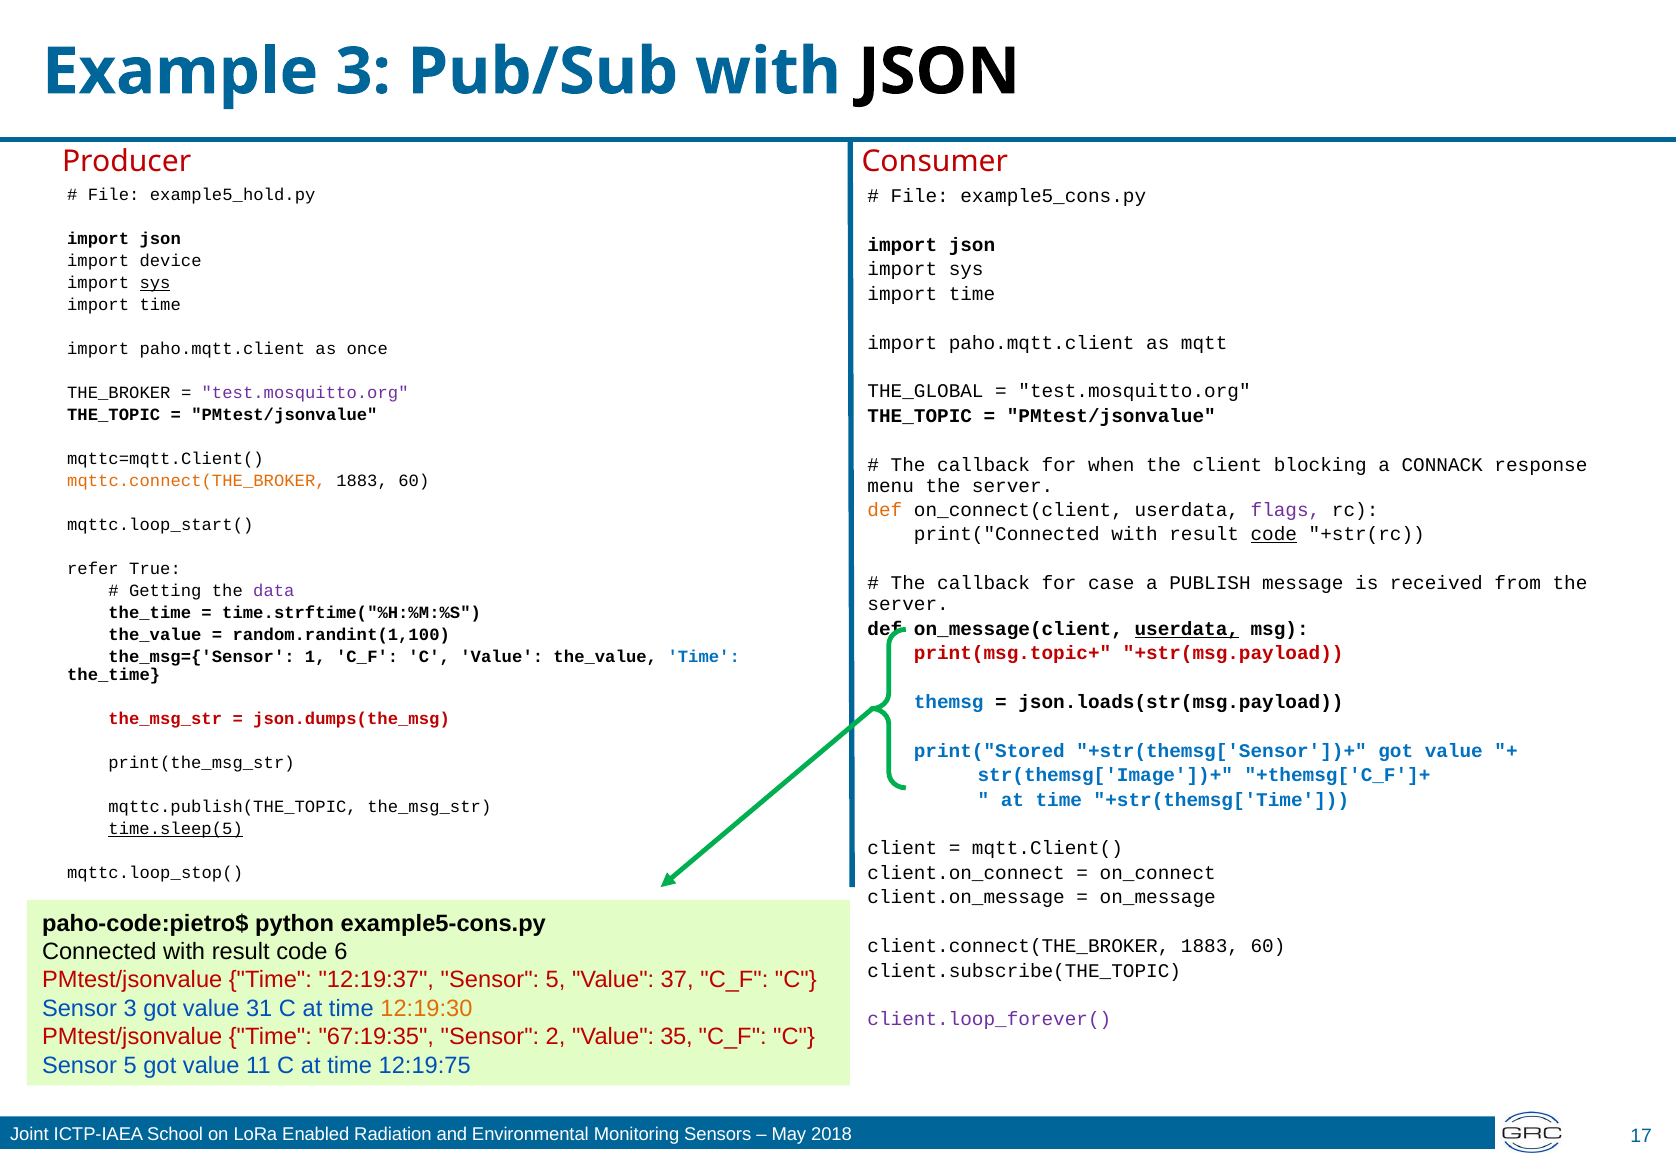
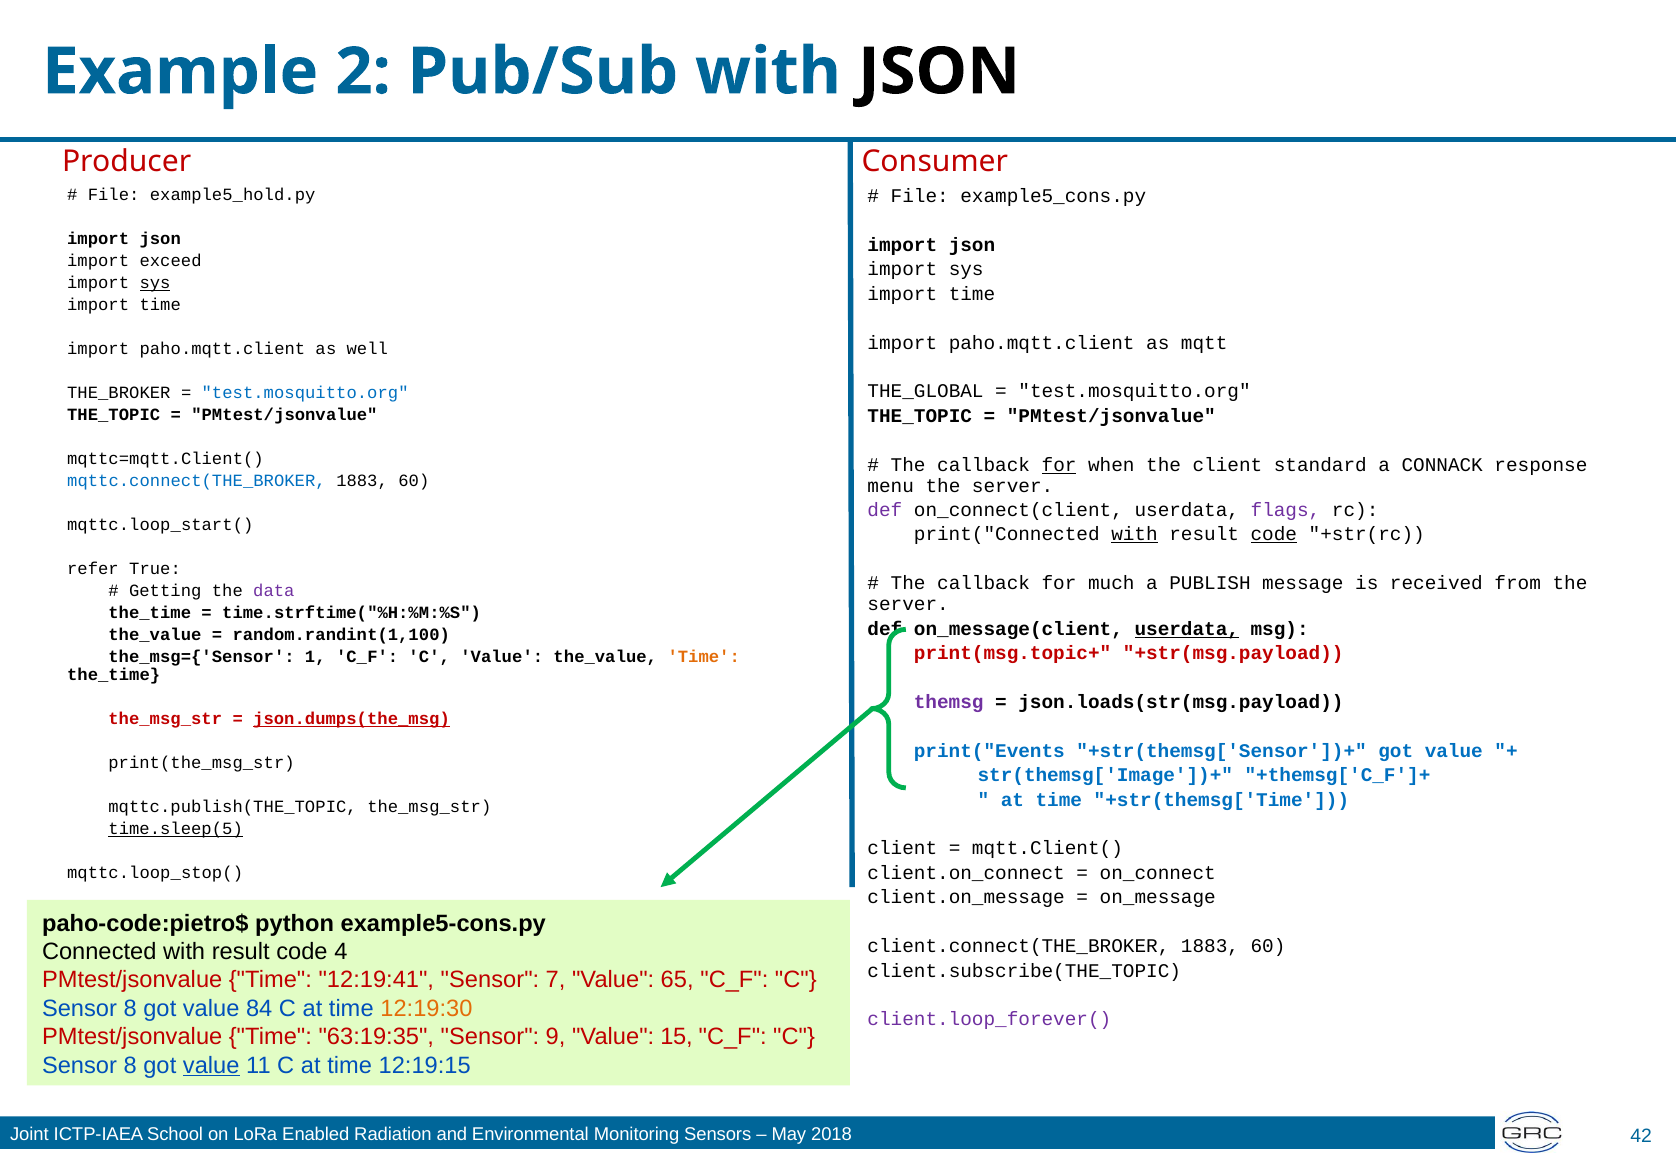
Example 3: 3 -> 2 (363, 72)
device: device -> exceed (171, 261)
once: once -> well (367, 349)
test.mosquitto.org colour: purple -> blue (305, 393)
for underline: none -> present (1059, 465)
blocking: blocking -> standard (1320, 465)
mqttc.connect(THE_BROKER colour: orange -> blue (196, 481)
def colour: orange -> purple (885, 510)
with underline: none -> present (1135, 535)
case: case -> much (1111, 584)
Time colour: blue -> orange (704, 657)
themsg colour: blue -> purple (949, 702)
json.dumps(the_msg underline: none -> present (351, 719)
print("Stored: print("Stored -> print("Events (989, 751)
6: 6 -> 4 (341, 952)
12:19:37: 12:19:37 -> 12:19:41 (376, 980)
5: 5 -> 7 (555, 980)
37: 37 -> 65 (677, 980)
3: 3 -> 8 (130, 1009)
31: 31 -> 84 (259, 1009)
67:19:35: 67:19:35 -> 63:19:35 (376, 1037)
2: 2 -> 9 (555, 1037)
35: 35 -> 15 (676, 1037)
5: 5 -> 8 (130, 1066)
value underline: none -> present (211, 1066)
12:19:75: 12:19:75 -> 12:19:15 (425, 1066)
17: 17 -> 42 (1641, 1136)
